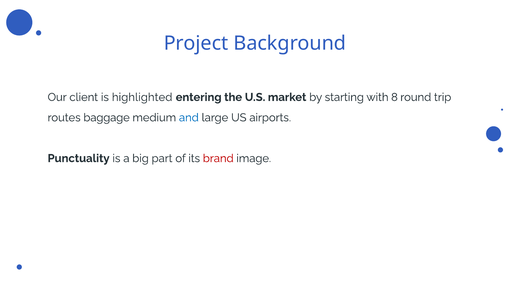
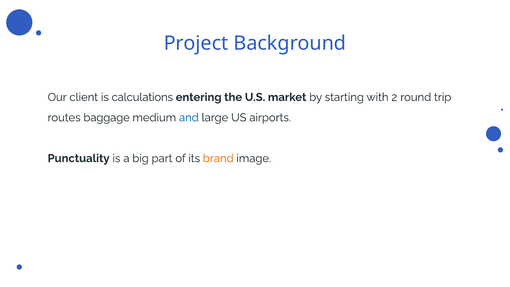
highlighted: highlighted -> calculations (142, 97)
8: 8 -> 2 (394, 97)
brand colour: red -> orange (218, 158)
